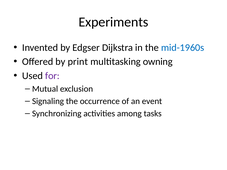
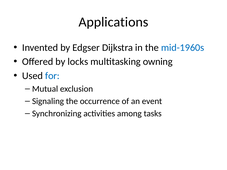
Experiments: Experiments -> Applications (113, 22)
print: print -> locks (78, 62)
for colour: purple -> blue (52, 76)
